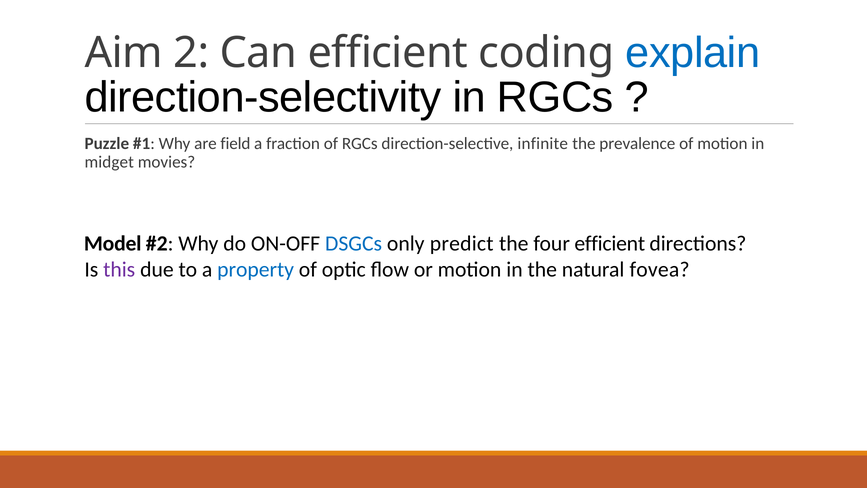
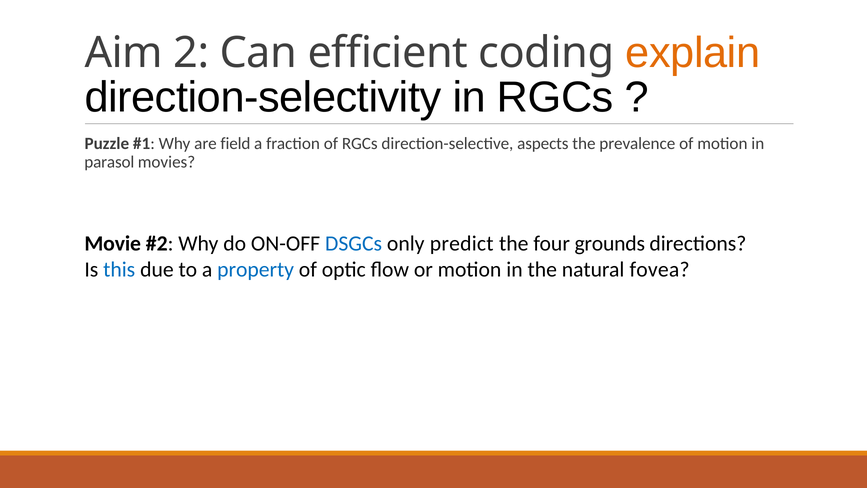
explain colour: blue -> orange (693, 53)
infinite: infinite -> aspects (543, 144)
midget: midget -> parasol (109, 162)
Model: Model -> Movie (113, 243)
four efficient: efficient -> grounds (610, 243)
this colour: purple -> blue (119, 269)
